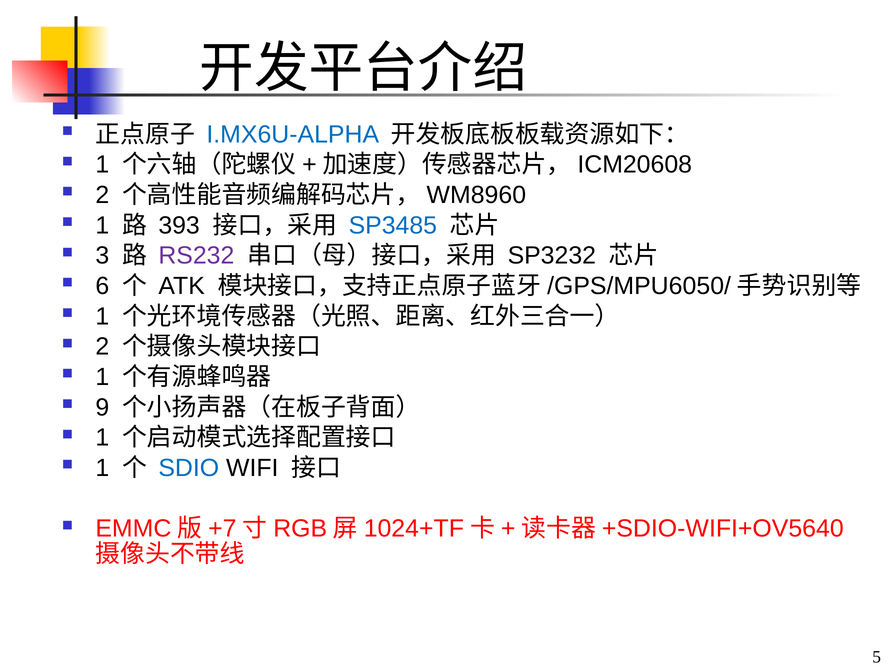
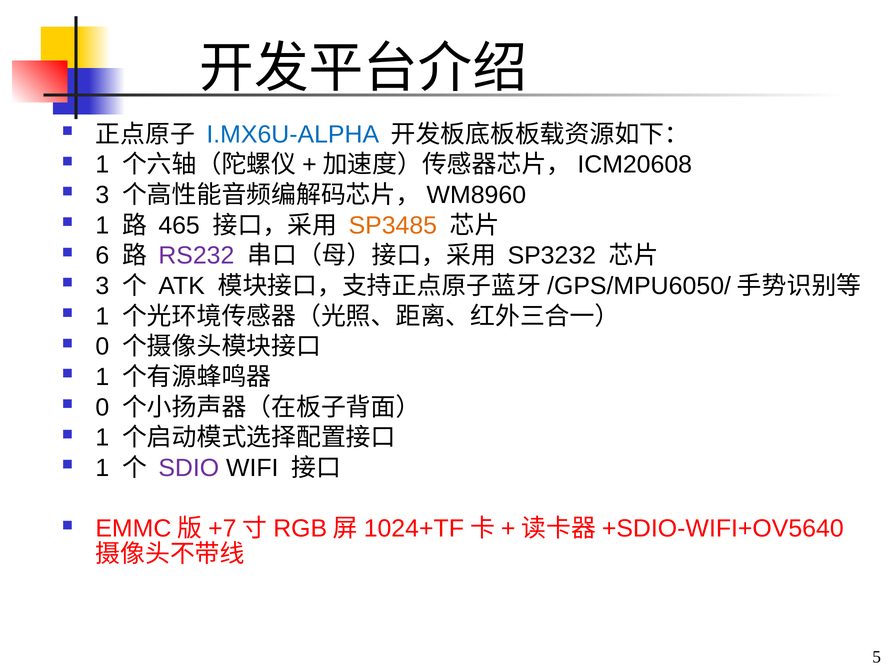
2: 2 -> 3 (102, 195)
393: 393 -> 465 (179, 225)
SP3485 colour: blue -> orange (393, 225)
3: 3 -> 6 (102, 256)
6: 6 -> 3 (102, 286)
2: 2 -> 0 (102, 346)
9: 9 -> 0 (102, 407)
SDIO colour: blue -> purple (189, 468)
